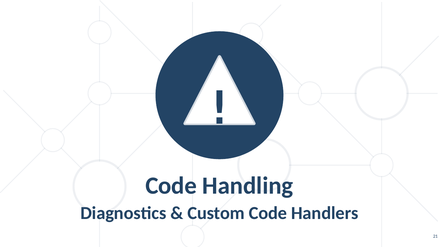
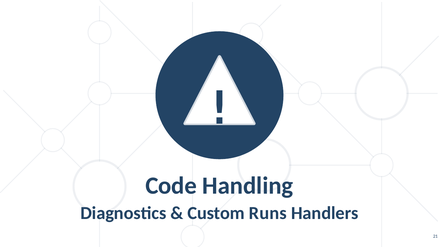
Custom Code: Code -> Runs (268, 213)
